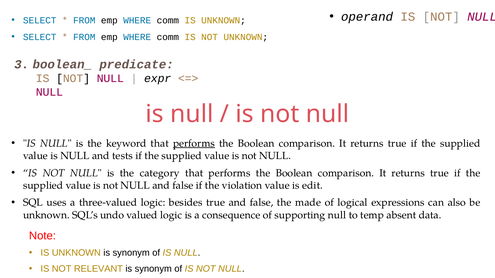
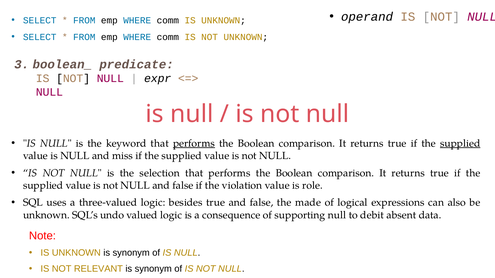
supplied underline: none -> present (460, 144)
tests: tests -> miss (123, 156)
category: category -> selection (160, 173)
edit: edit -> role (312, 186)
temp: temp -> debit (372, 215)
